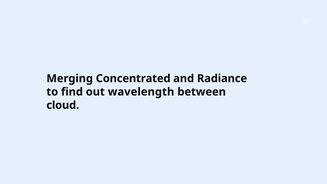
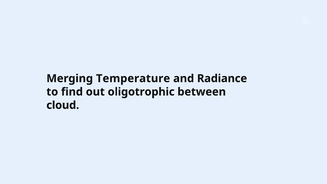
Concentrated: Concentrated -> Temperature (133, 78)
wavelength: wavelength -> oligotrophic (141, 92)
